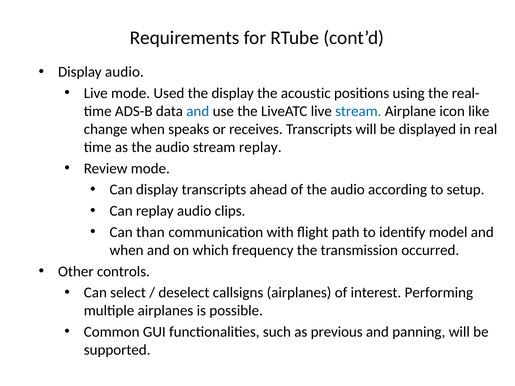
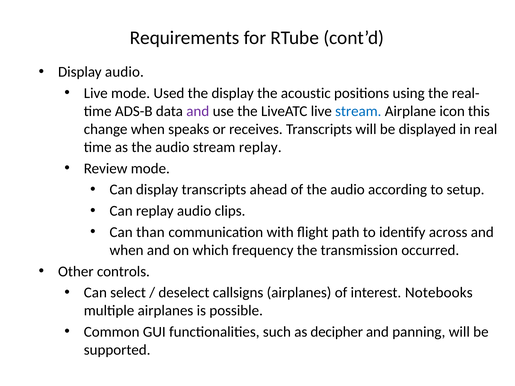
and colour: blue -> purple (198, 111)
like: like -> this (479, 111)
model: model -> across (448, 232)
Performing: Performing -> Notebooks (439, 293)
previous: previous -> decipher (337, 332)
